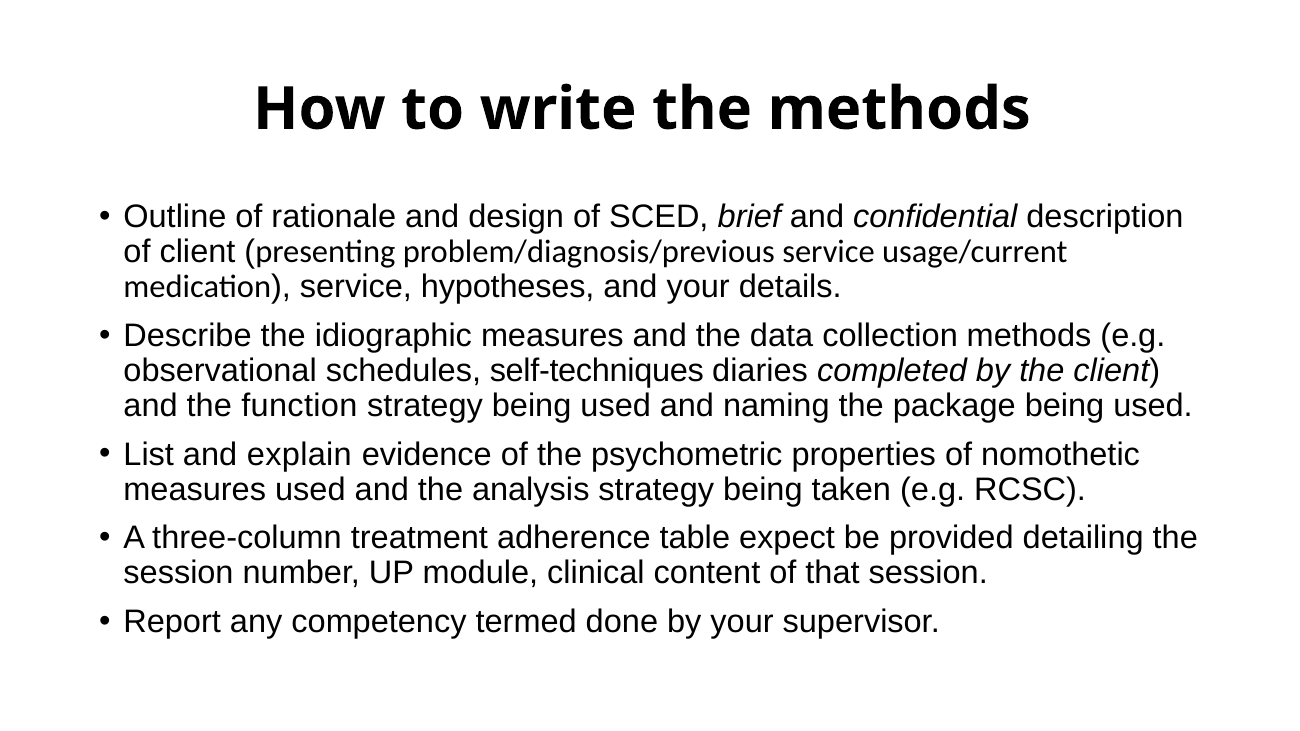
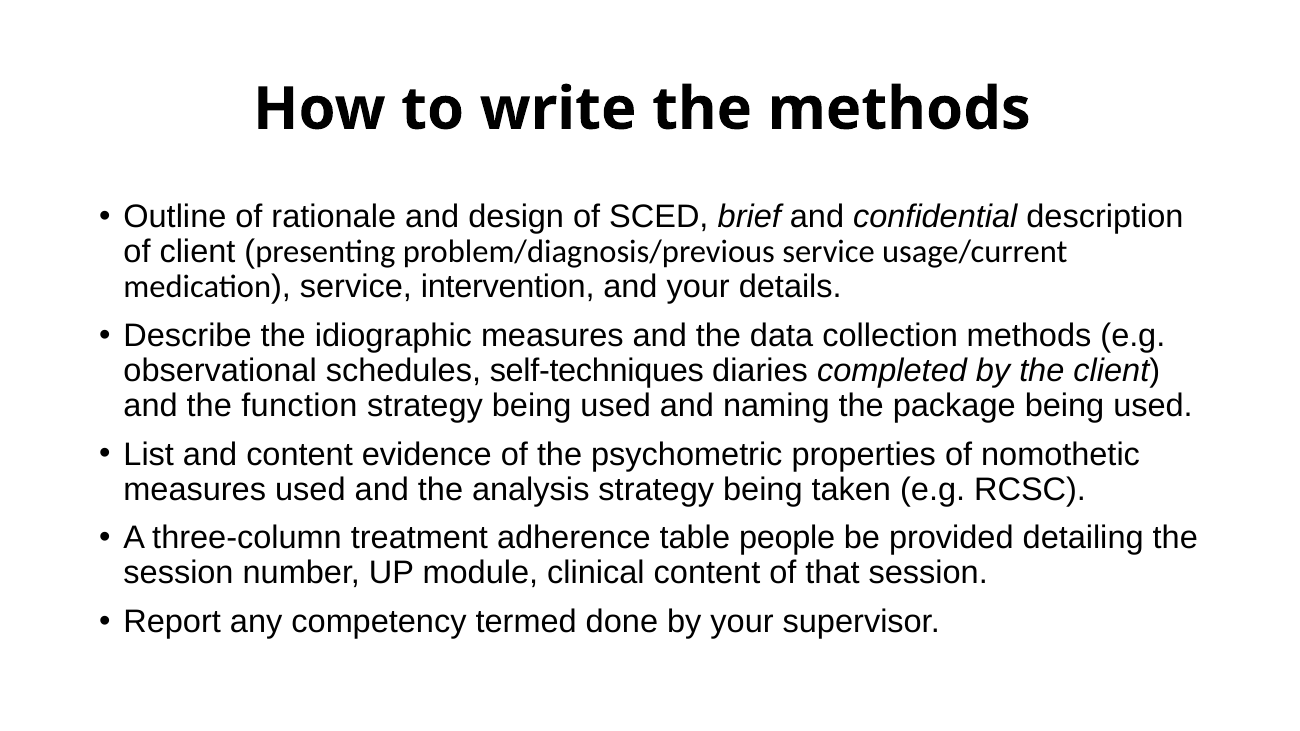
hypotheses: hypotheses -> intervention (508, 287)
and explain: explain -> content (300, 455)
expect: expect -> people (787, 538)
